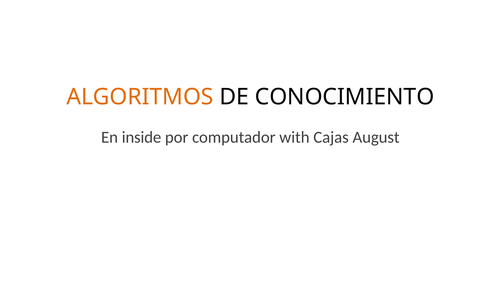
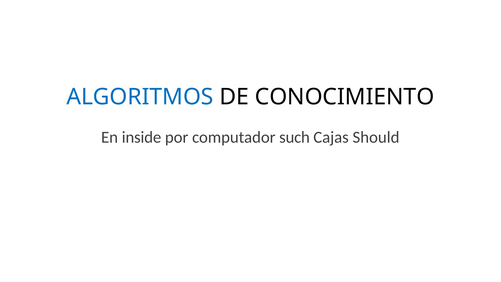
ALGORITMOS colour: orange -> blue (140, 97)
with: with -> such (295, 137)
August: August -> Should (376, 137)
